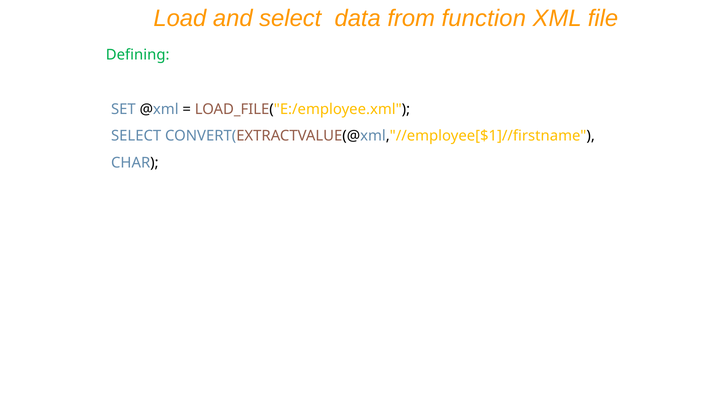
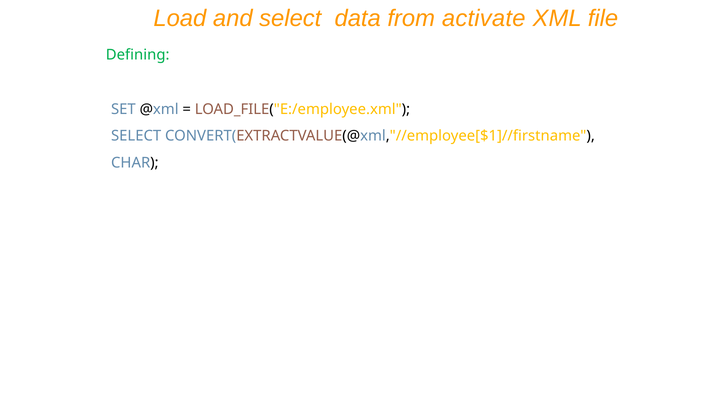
function: function -> activate (484, 19)
